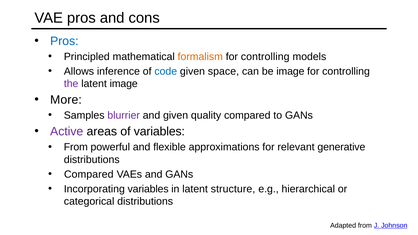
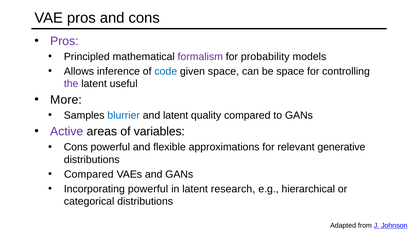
Pros colour: blue -> purple (64, 41)
formalism colour: orange -> purple (200, 57)
controlling: controlling -> probability (265, 57)
be image: image -> space (290, 71)
latent image: image -> useful (124, 84)
blurrier colour: purple -> blue (124, 116)
and given: given -> latent (176, 116)
From: From -> Cons (76, 147)
Incorporating variables: variables -> powerful (148, 189)
structure: structure -> research (233, 189)
